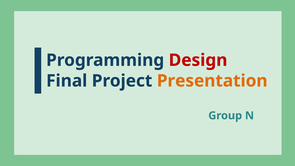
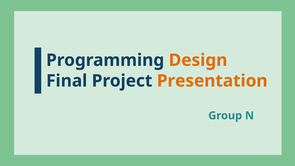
Design colour: red -> orange (198, 60)
